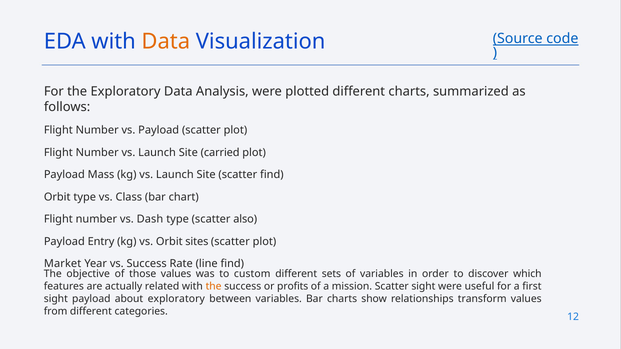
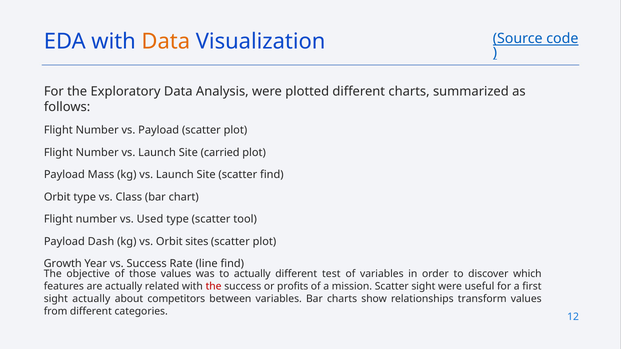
Dash: Dash -> Used (150, 219)
also: also -> tool (245, 219)
Entry: Entry -> Dash (101, 242)
Market: Market -> Growth (63, 264)
to custom: custom -> actually (252, 274)
sets: sets -> test (331, 274)
the colour: orange -> red (214, 287)
sight payload: payload -> actually (91, 299)
about exploratory: exploratory -> competitors (176, 299)
